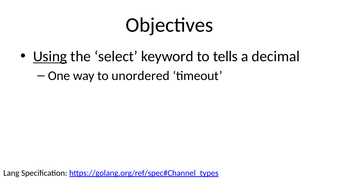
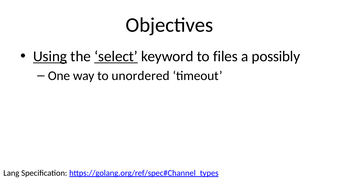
select underline: none -> present (116, 56)
tells: tells -> files (225, 56)
decimal: decimal -> possibly (276, 56)
